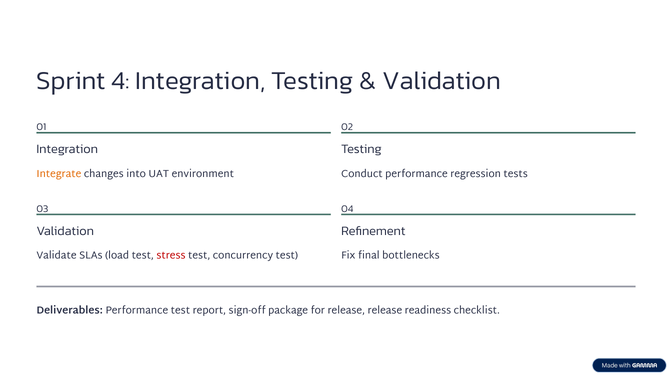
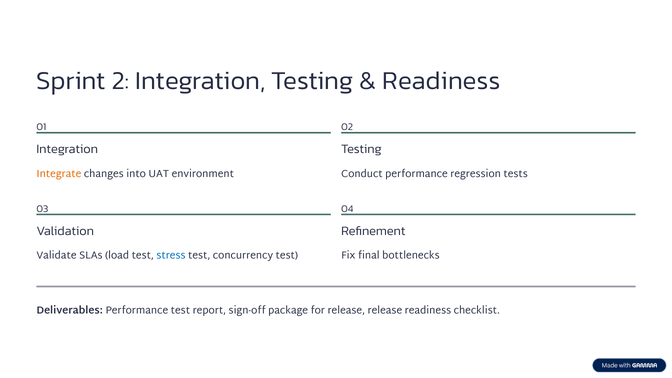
4: 4 -> 2 (120, 81)
Validation: Validation -> Readiness (441, 81)
stress colour: red -> blue (171, 255)
